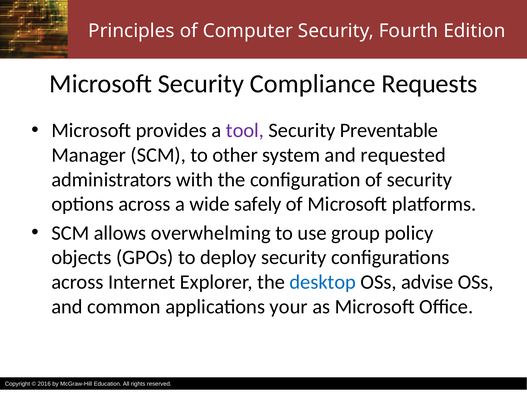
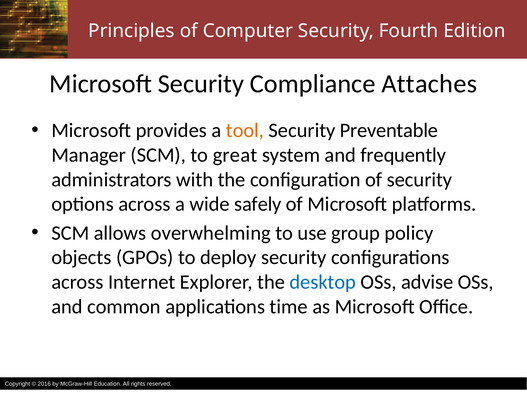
Requests: Requests -> Attaches (429, 84)
tool colour: purple -> orange (245, 131)
other: other -> great (235, 155)
requested: requested -> frequently (403, 155)
your: your -> time (289, 307)
